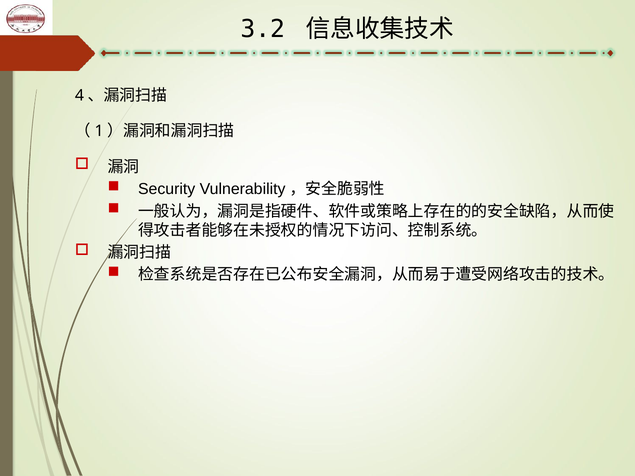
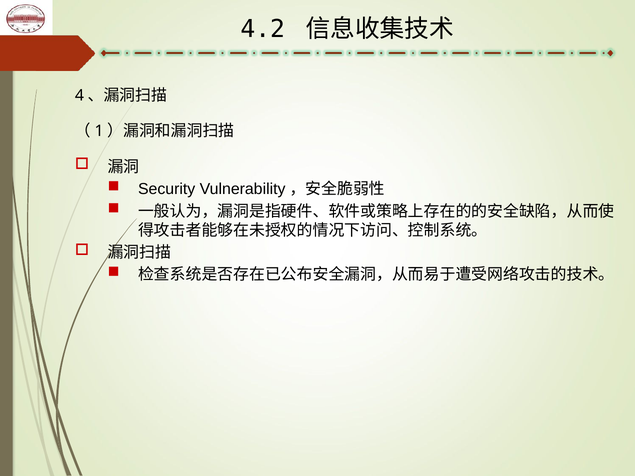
3.2: 3.2 -> 4.2 (263, 29)
